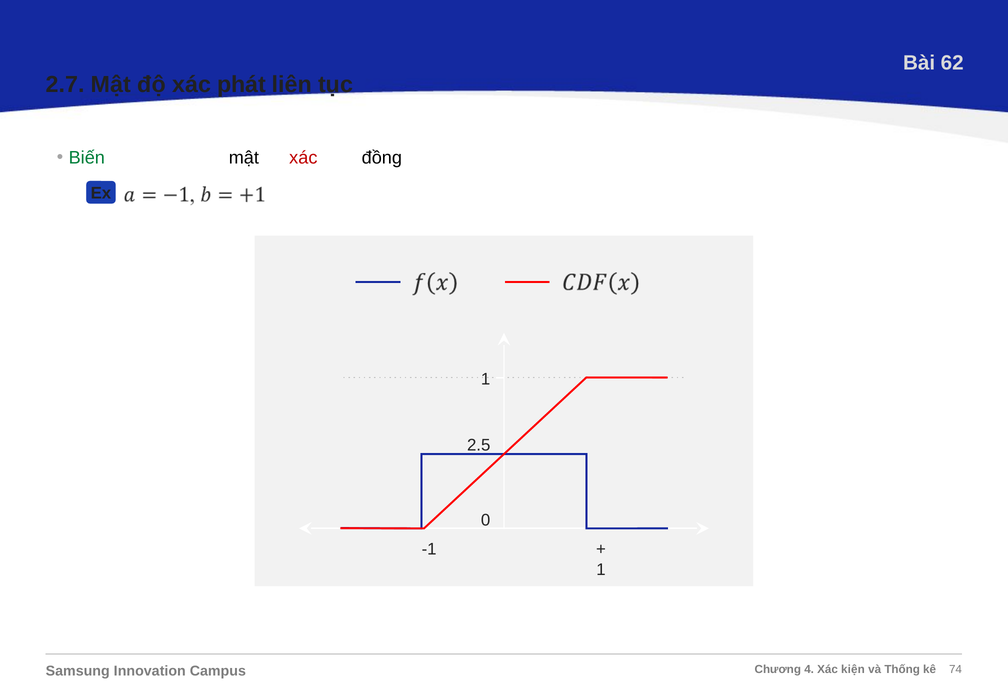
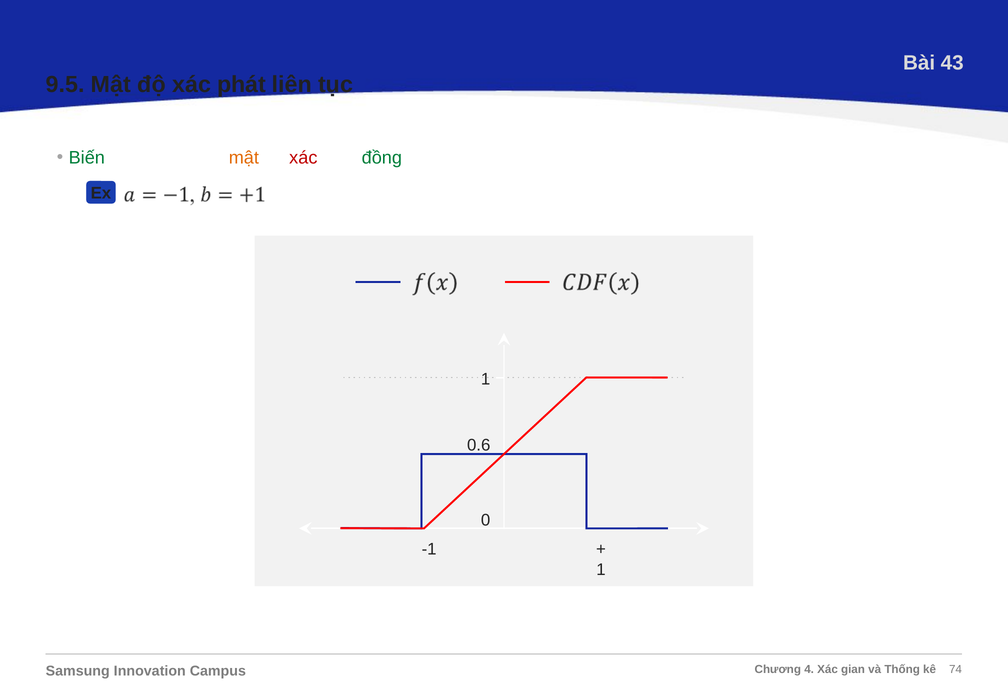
62: 62 -> 43 (952, 63)
2.7: 2.7 -> 9.5 (65, 85)
mật colour: black -> orange (244, 158)
đồng colour: black -> green (382, 158)
2.5: 2.5 -> 0.6 (479, 445)
kiện: kiện -> gian (853, 669)
